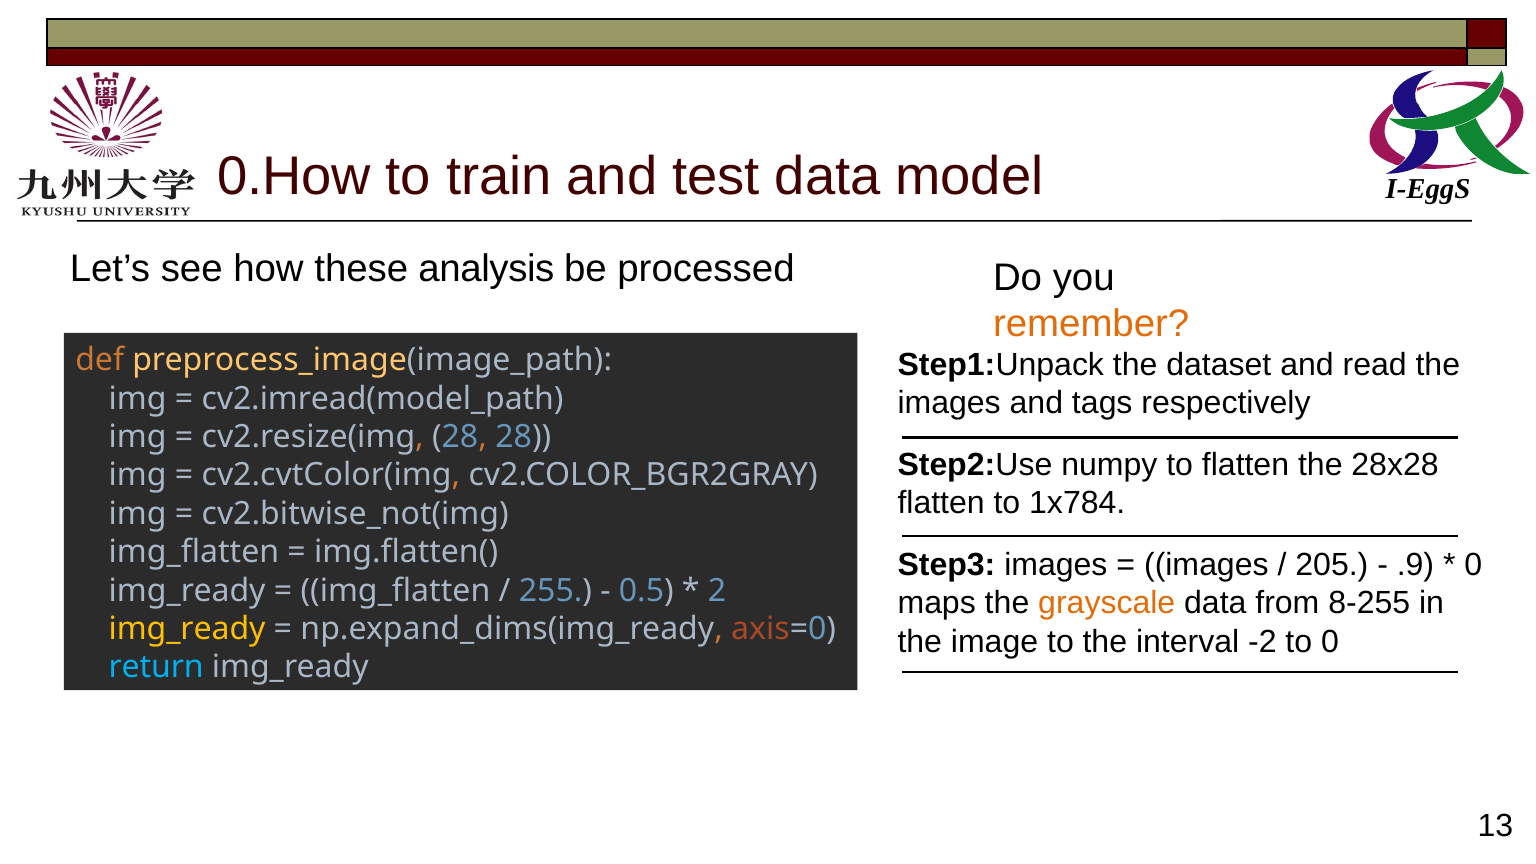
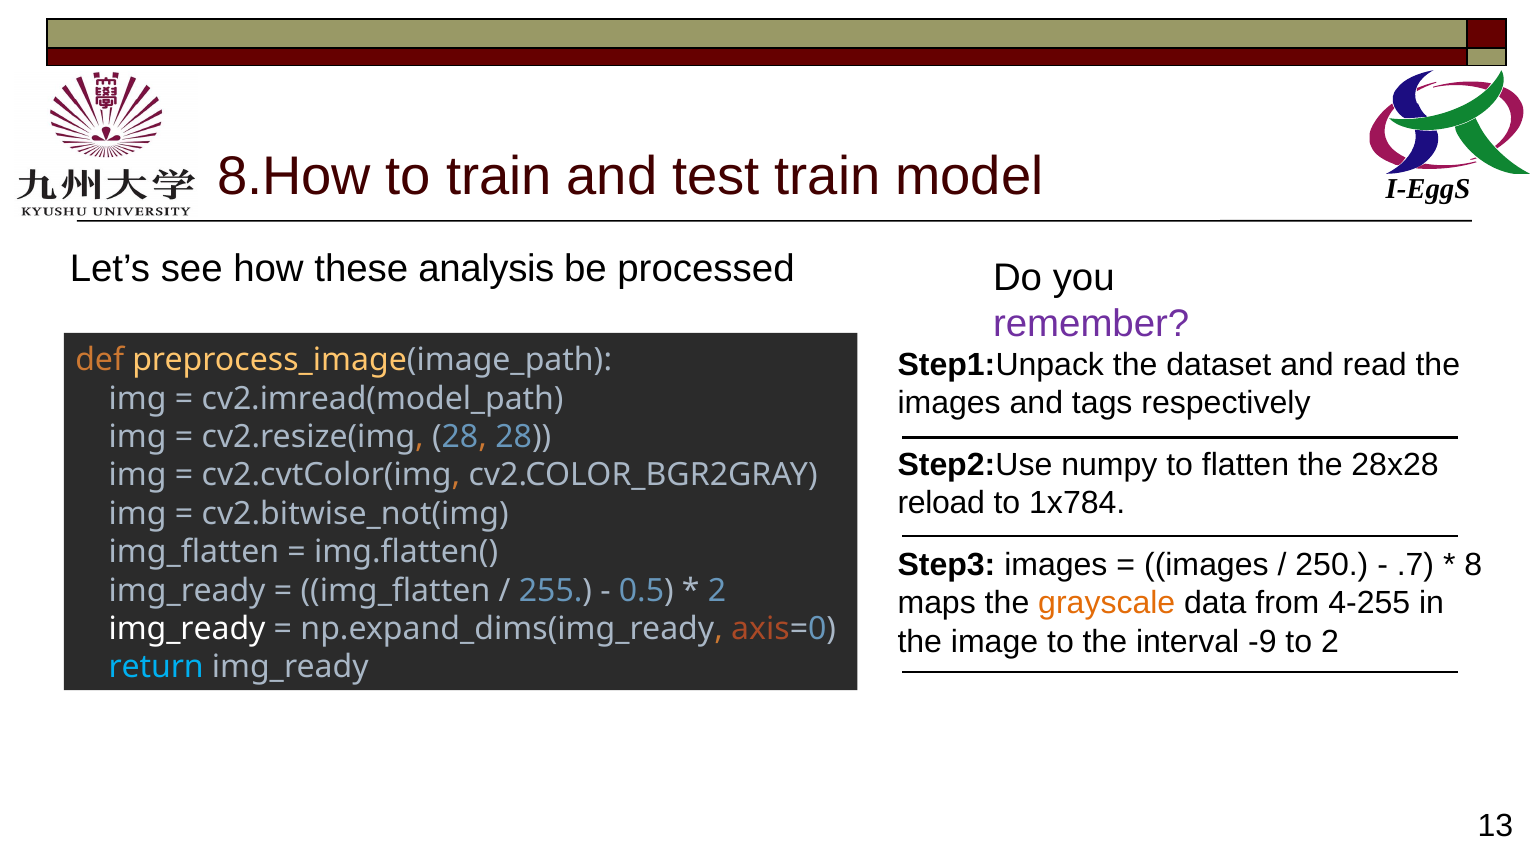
0.How: 0.How -> 8.How (294, 177)
test data: data -> train (828, 177)
remember colour: orange -> purple (1091, 324)
flatten: flatten -> reload (941, 503)
205: 205 -> 250 (1332, 565)
.9: .9 -> .7 (1415, 565)
0: 0 -> 8 (1473, 565)
8-255: 8-255 -> 4-255 (1369, 603)
img_ready colour: yellow -> white (187, 629)
-2: -2 -> -9 (1262, 642)
to 0: 0 -> 2 (1330, 642)
